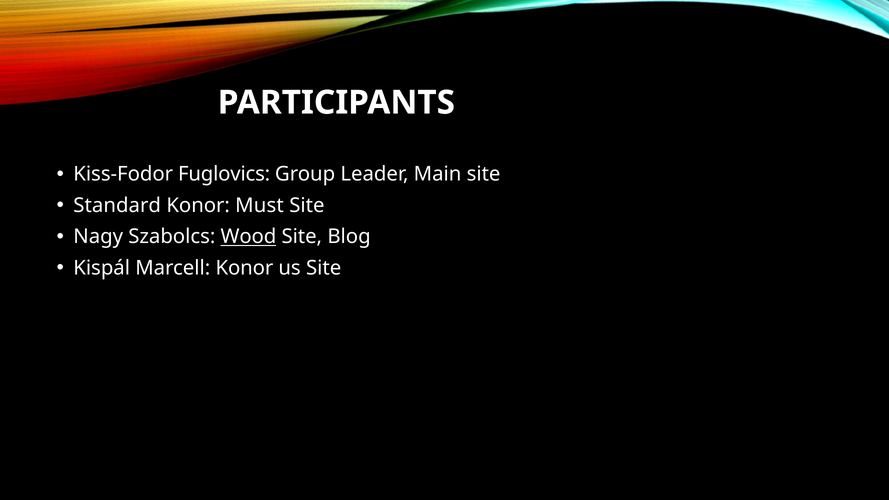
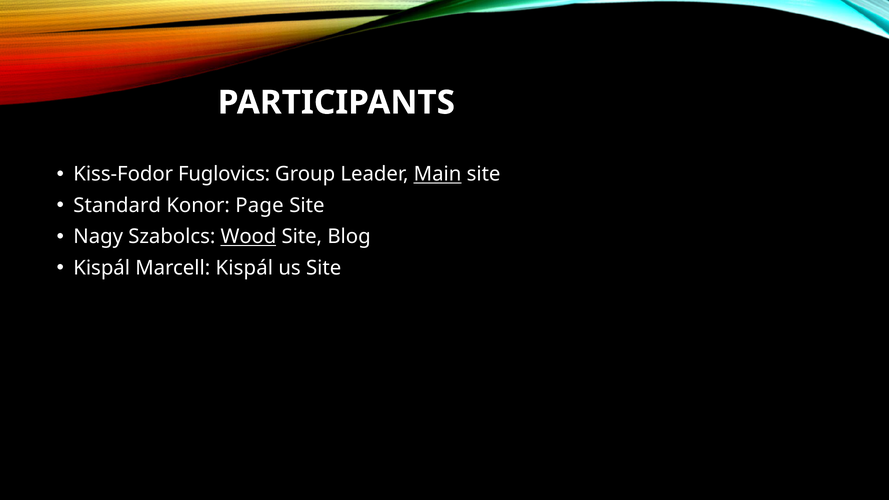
Main underline: none -> present (438, 174)
Must: Must -> Page (260, 205)
Marcell Konor: Konor -> Kispál (244, 268)
